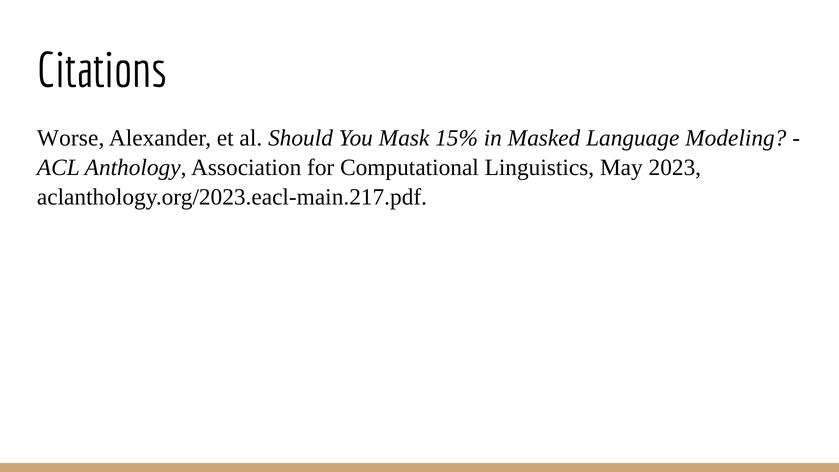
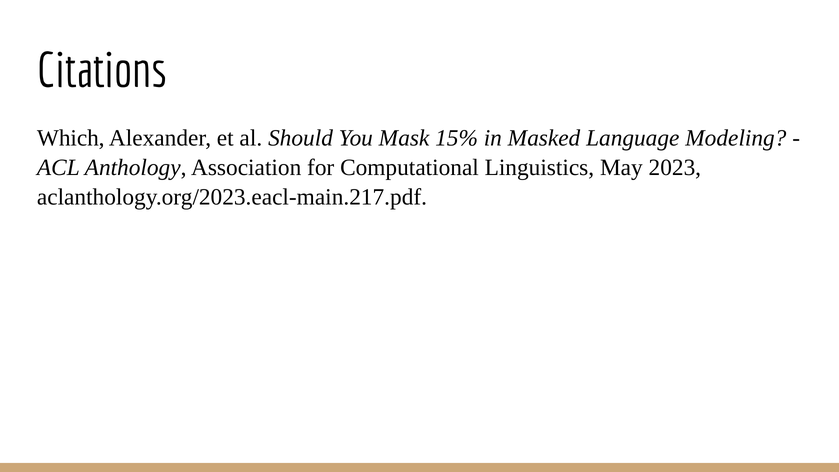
Worse: Worse -> Which (71, 138)
